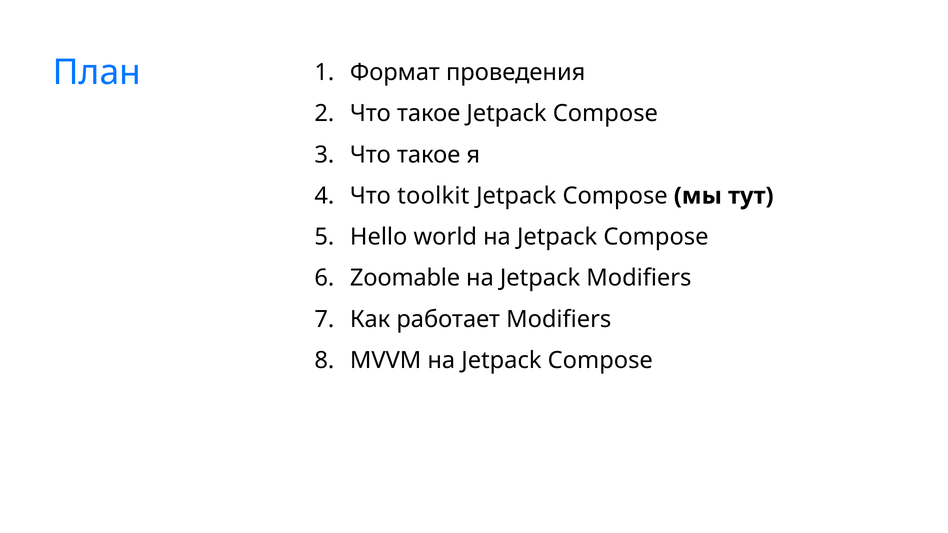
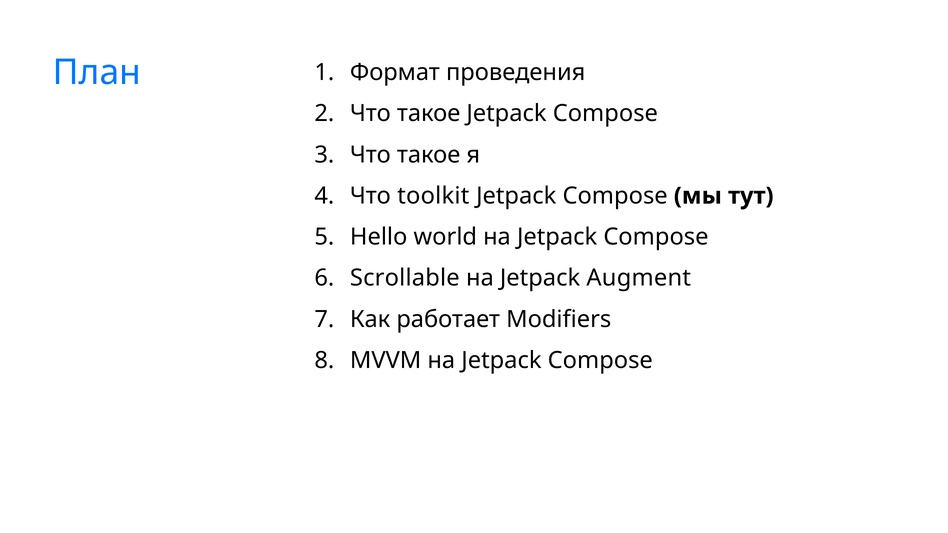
Zoomable: Zoomable -> Scrollable (405, 278)
Jetpack Modifiers: Modifiers -> Augment (639, 278)
